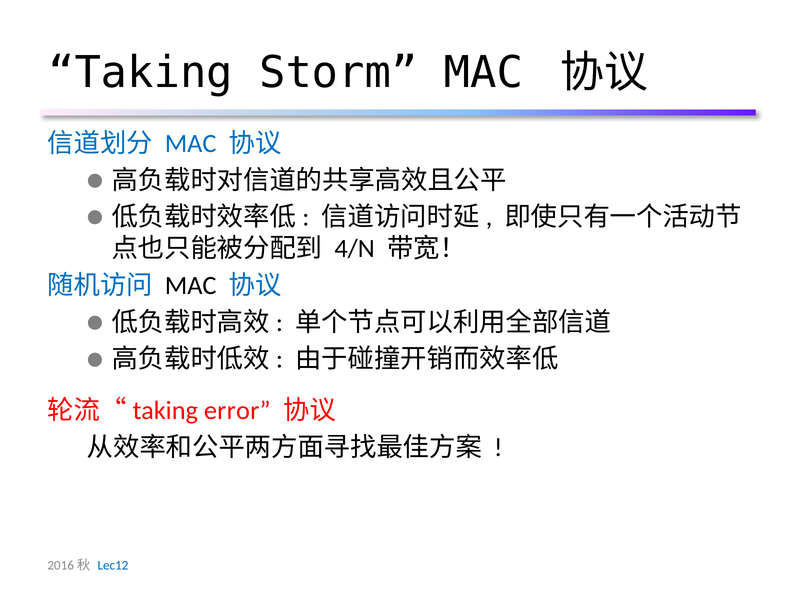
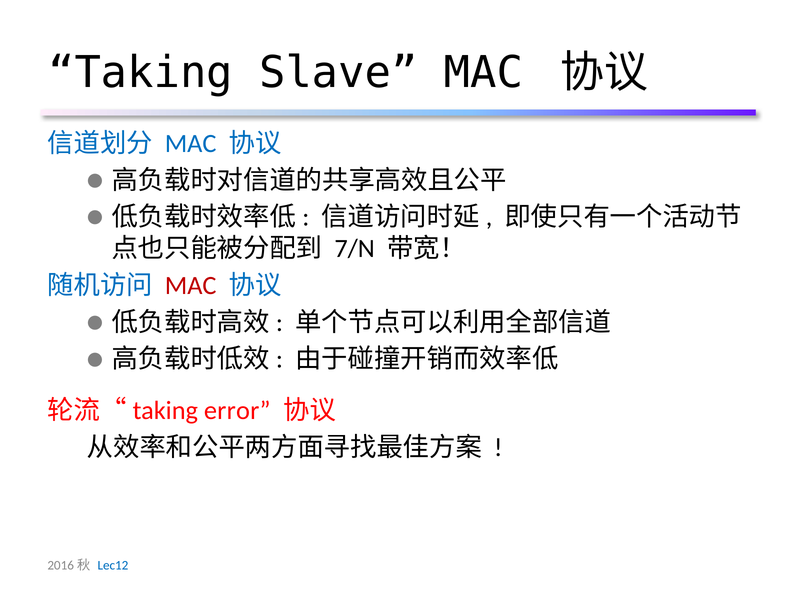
Storm: Storm -> Slave (338, 73)
4/N: 4/N -> 7/N (355, 249)
MAC colour: black -> red (191, 286)
